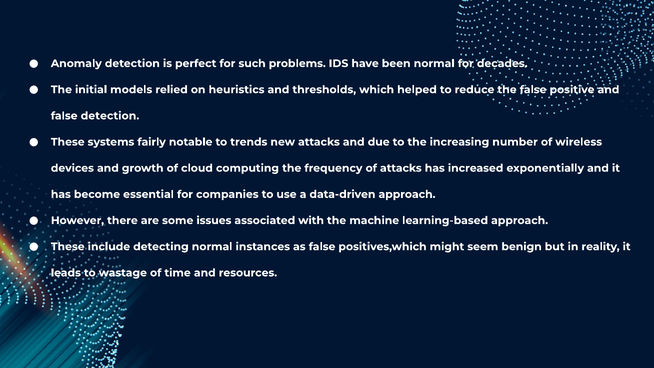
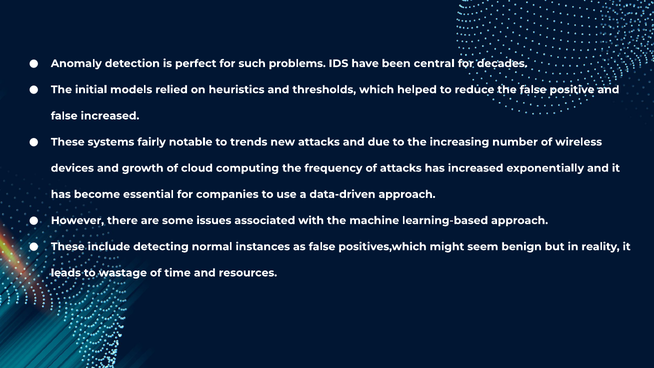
been normal: normal -> central (434, 63)
false detection: detection -> increased (110, 116)
